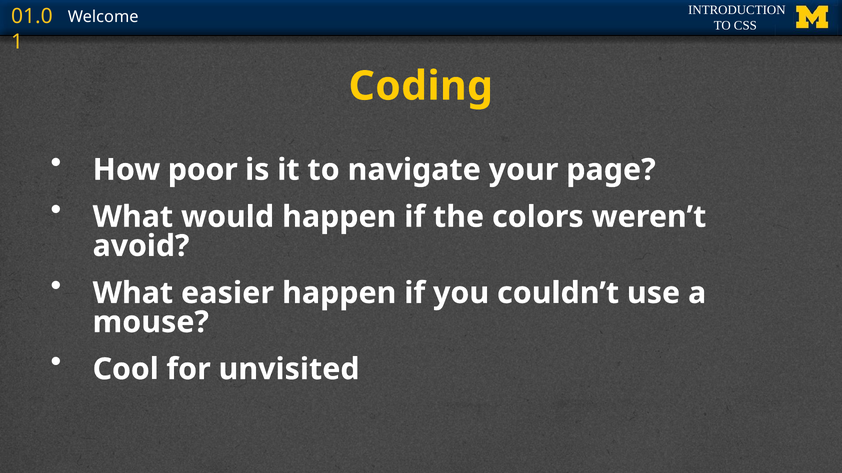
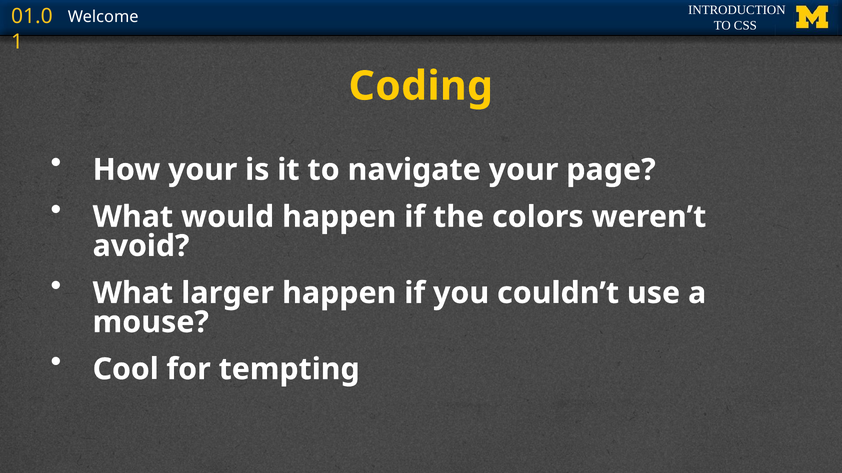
How poor: poor -> your (203, 170)
easier: easier -> larger (227, 293)
unvisited: unvisited -> tempting (289, 370)
